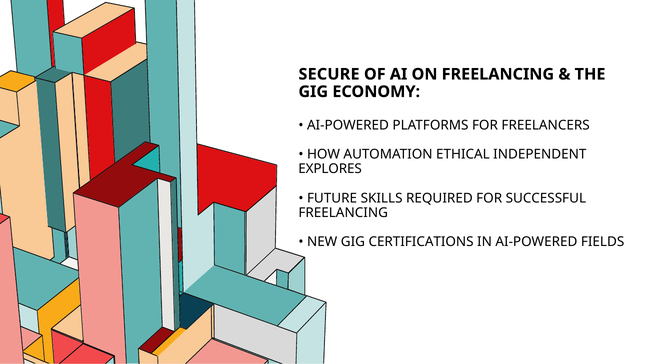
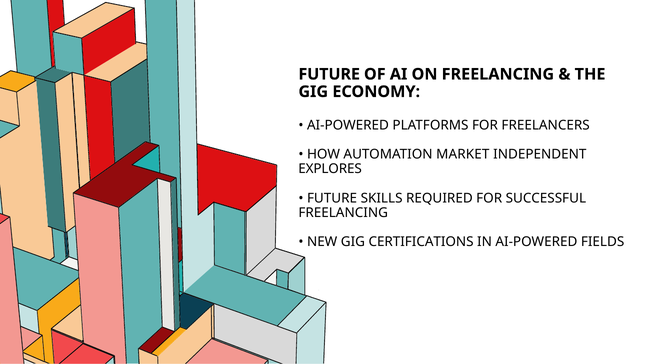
SECURE: SECURE -> FUTURE (329, 74)
ETHICAL: ETHICAL -> MARKET (463, 154)
